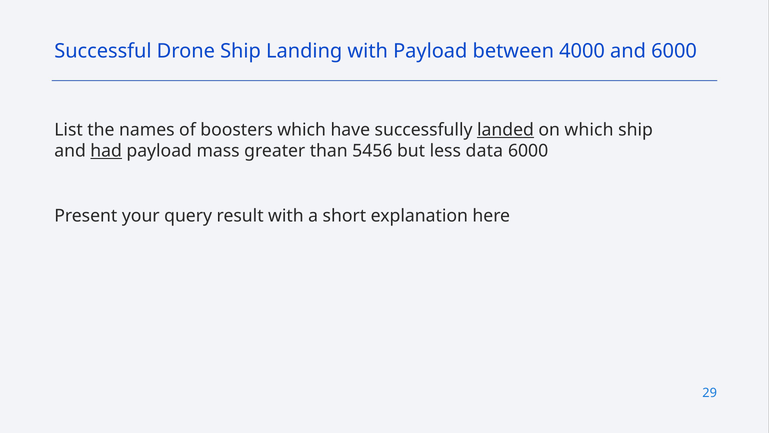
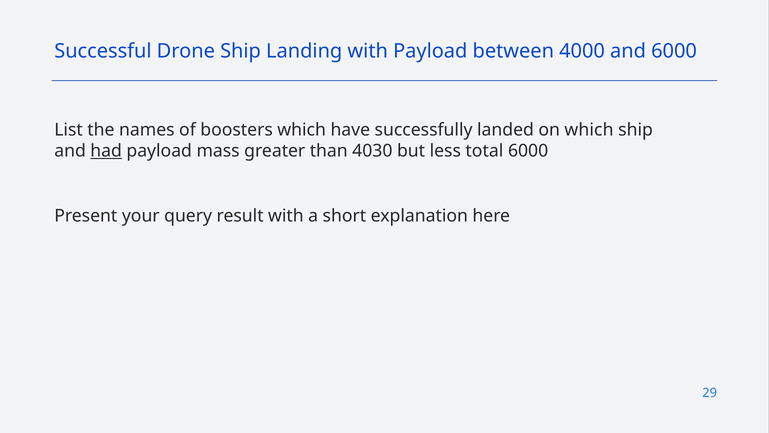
landed underline: present -> none (505, 130)
5456: 5456 -> 4030 (372, 151)
data: data -> total (484, 151)
